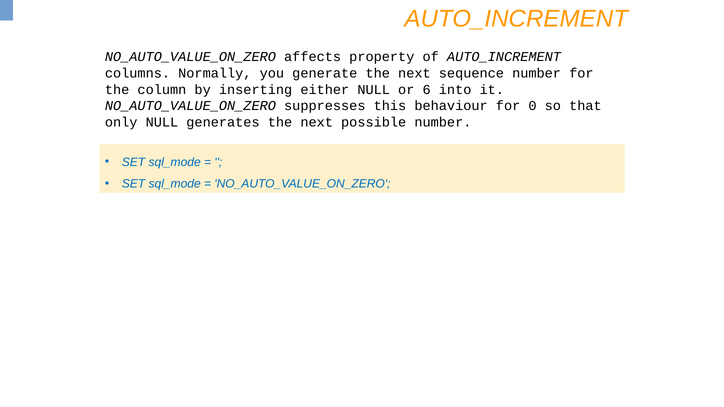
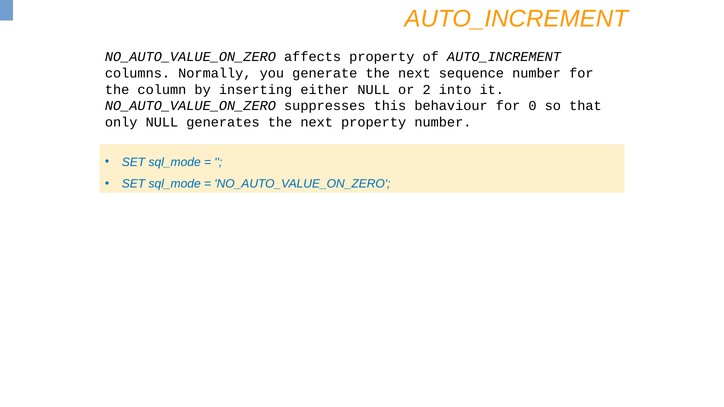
6: 6 -> 2 (427, 90)
next possible: possible -> property (374, 122)
